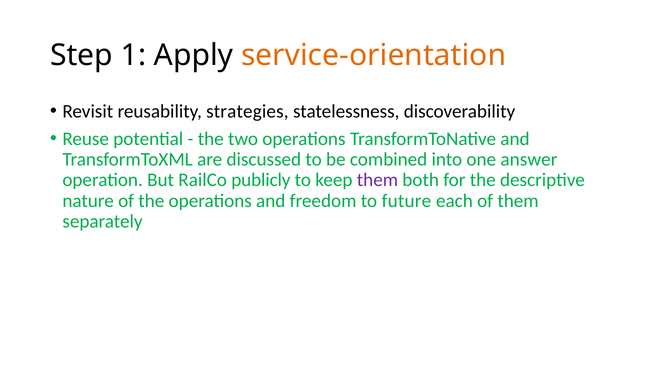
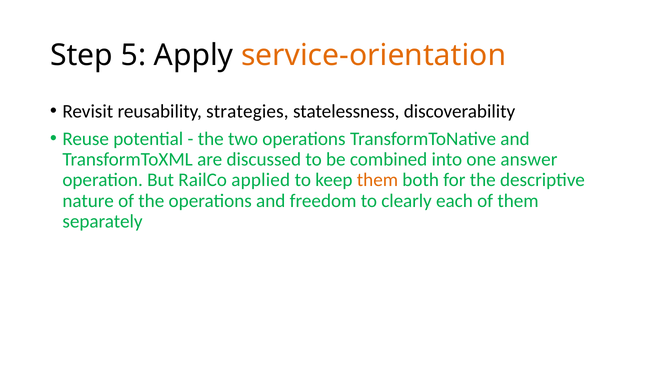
1: 1 -> 5 (133, 55)
publicly: publicly -> applied (261, 180)
them colour: purple -> orange (377, 180)
future: future -> clearly (407, 201)
